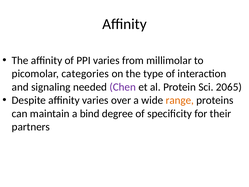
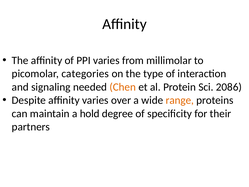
Chen colour: purple -> orange (123, 87)
2065: 2065 -> 2086 (229, 87)
bind: bind -> hold (90, 113)
